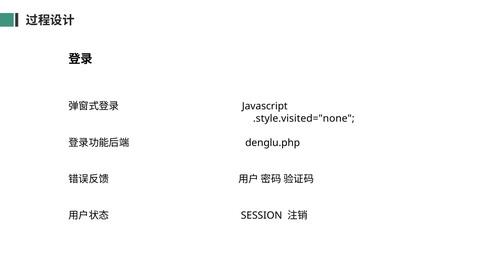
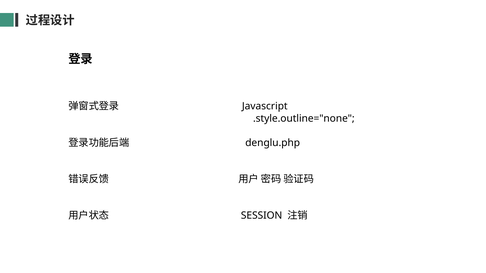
.style.visited="none: .style.visited="none -> .style.outline="none (304, 119)
